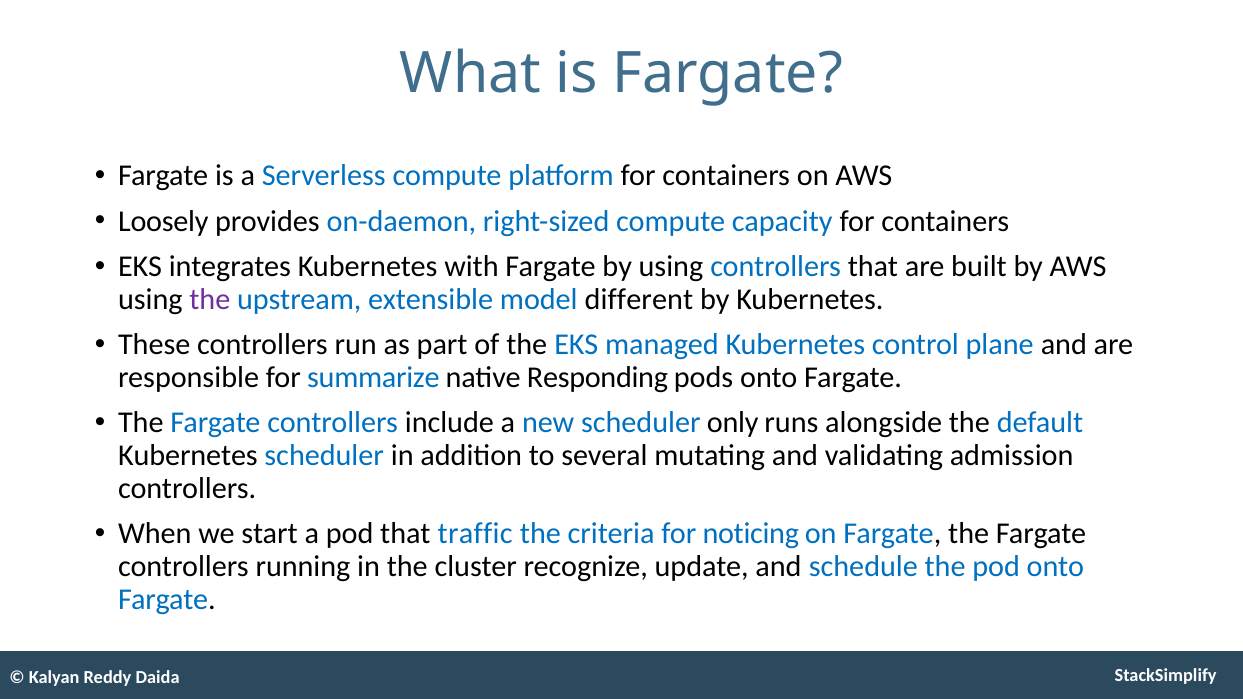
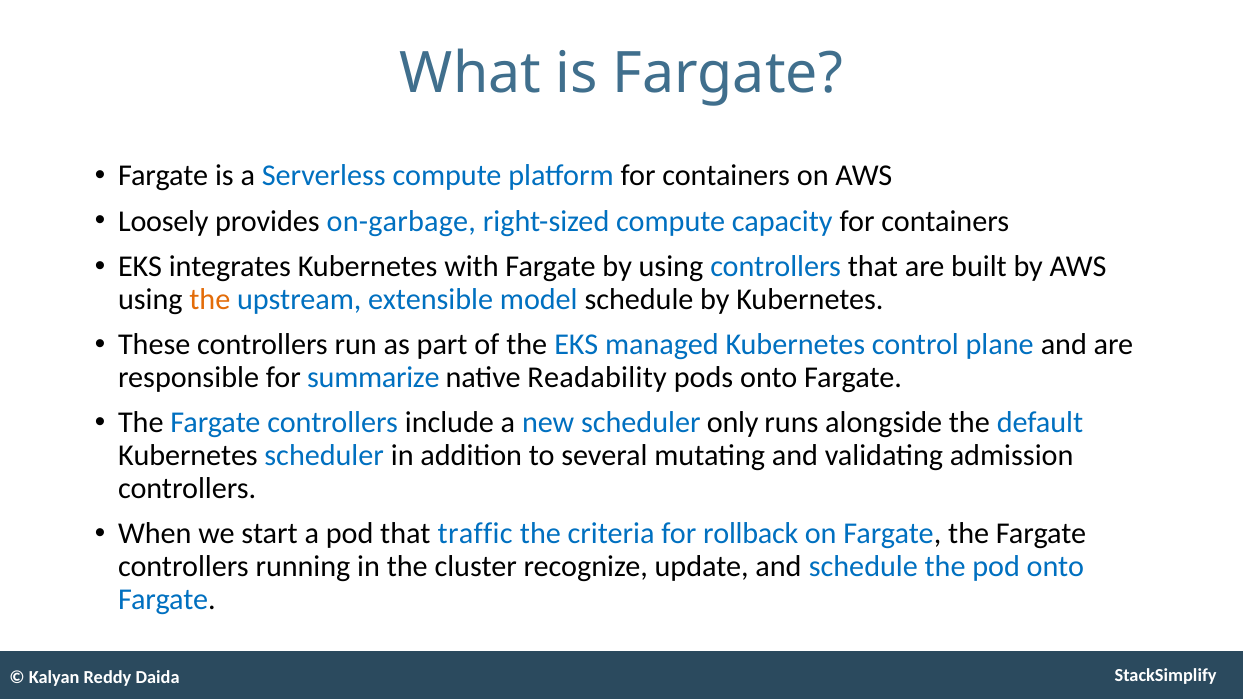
on-daemon: on-daemon -> on-garbage (401, 221)
the colour: purple -> orange (210, 299)
model different: different -> schedule (639, 299)
Responding: Responding -> Readability (597, 378)
noticing: noticing -> rollback (751, 534)
